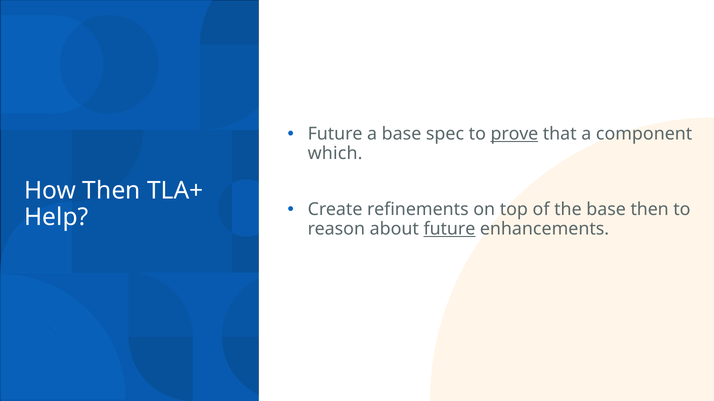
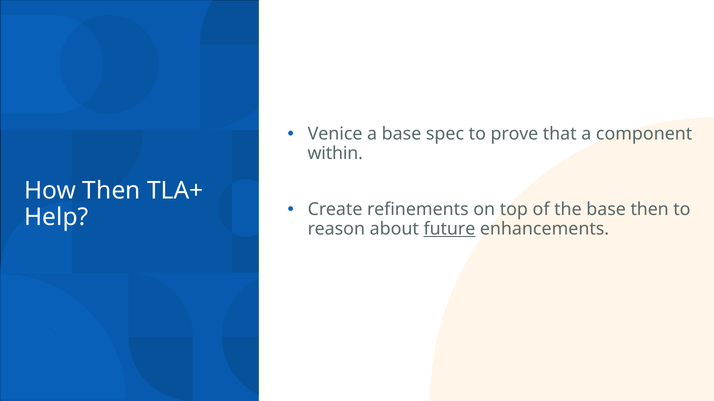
Future: Future -> Venice (335, 134)
prove underline: present -> none (514, 134)
which: which -> within (335, 153)
